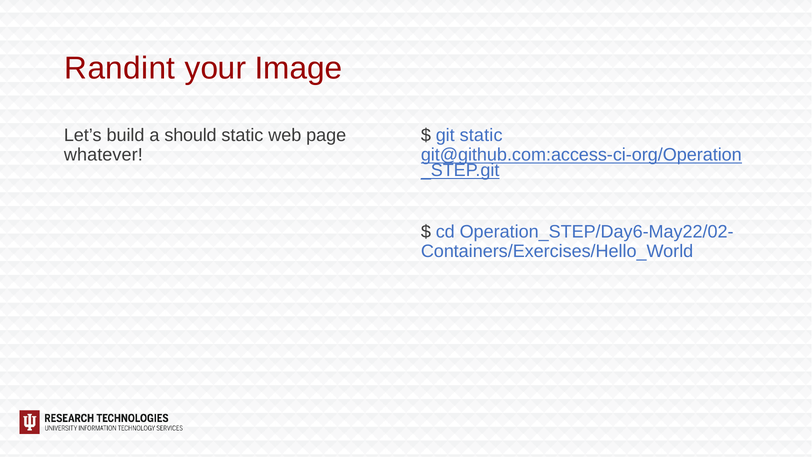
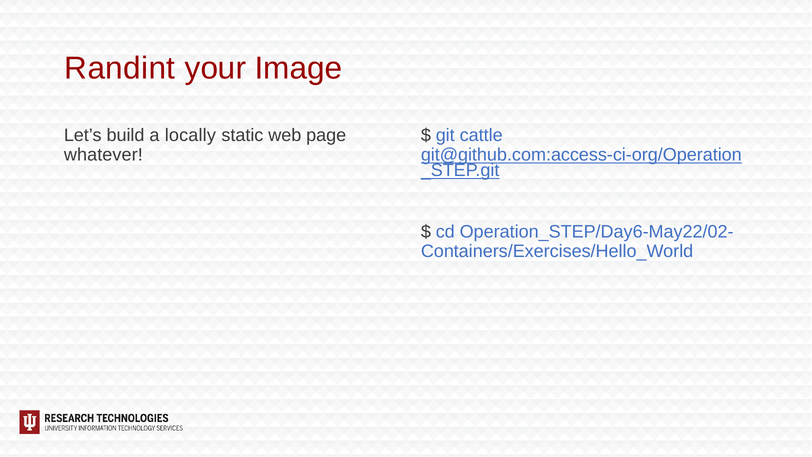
should: should -> locally (190, 135)
git static: static -> cattle (481, 135)
